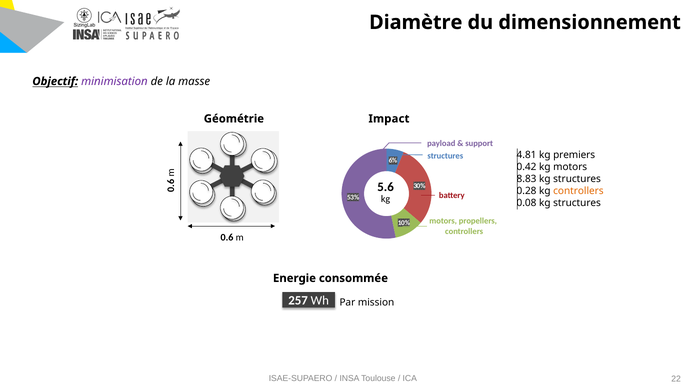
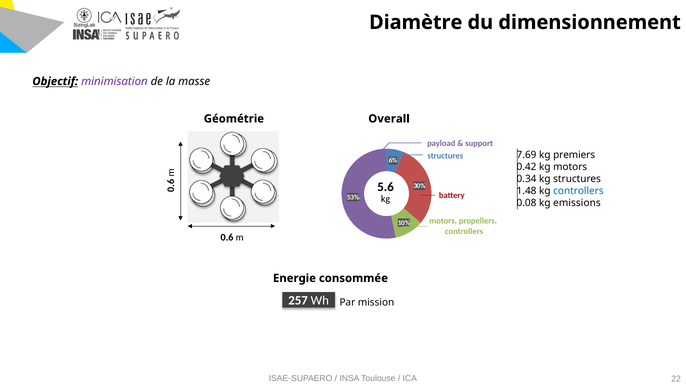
Impact: Impact -> Overall (389, 119)
4.81: 4.81 -> 7.69 (527, 155)
8.83: 8.83 -> 0.34 (527, 179)
0.28: 0.28 -> 1.48 (527, 191)
controllers colour: orange -> blue (578, 191)
0.08 kg structures: structures -> emissions (577, 203)
